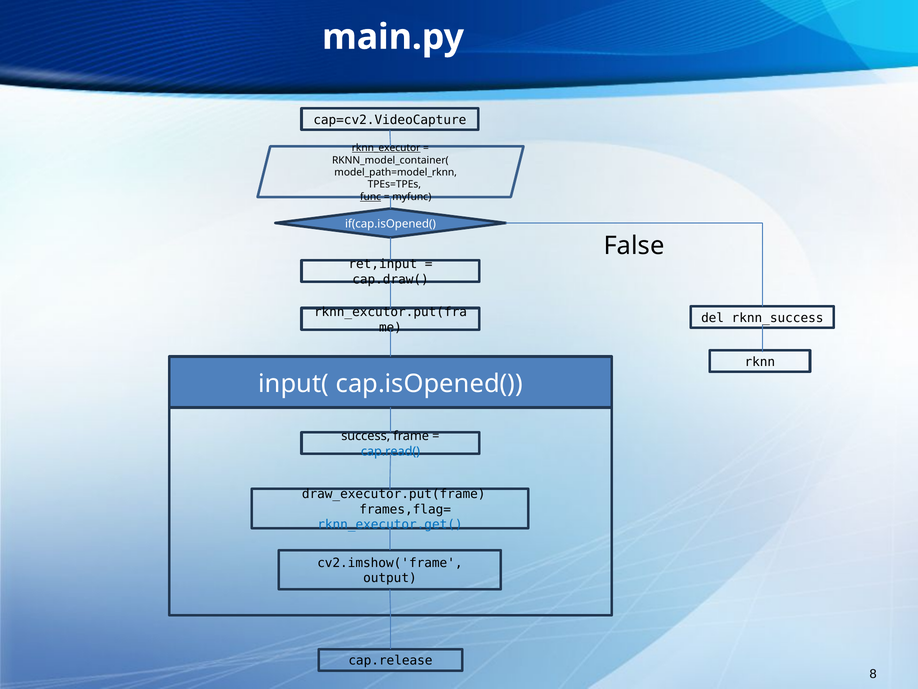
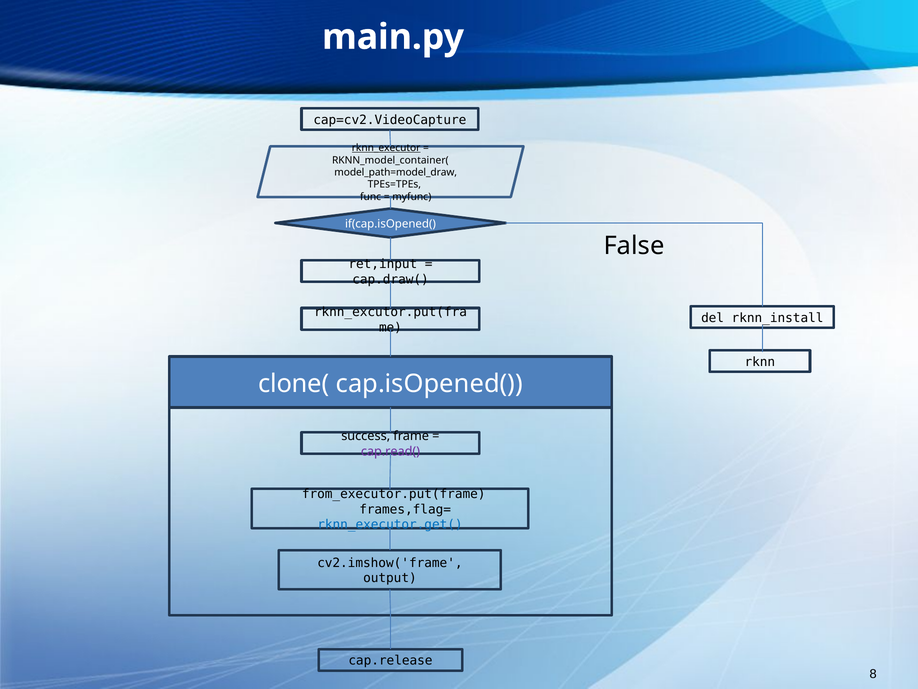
model_path=model_rknn: model_path=model_rknn -> model_path=model_draw (396, 172)
func underline: present -> none (371, 197)
rknn_success: rknn_success -> rknn_install (778, 318)
input(: input( -> clone( (294, 383)
cap.read( colour: blue -> purple (390, 451)
draw_executor.put(frame: draw_executor.put(frame -> from_executor.put(frame (394, 494)
